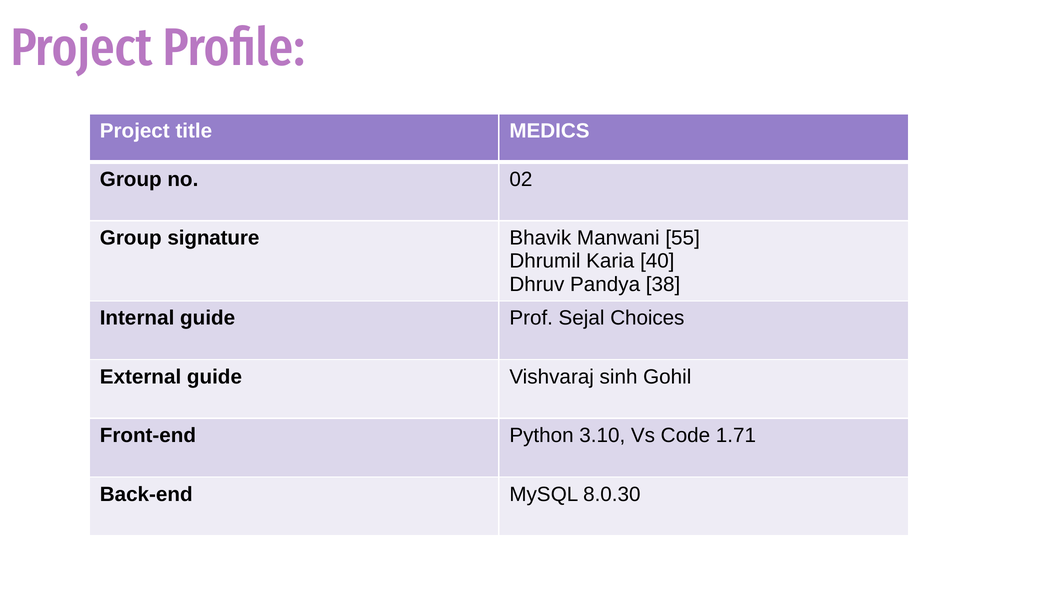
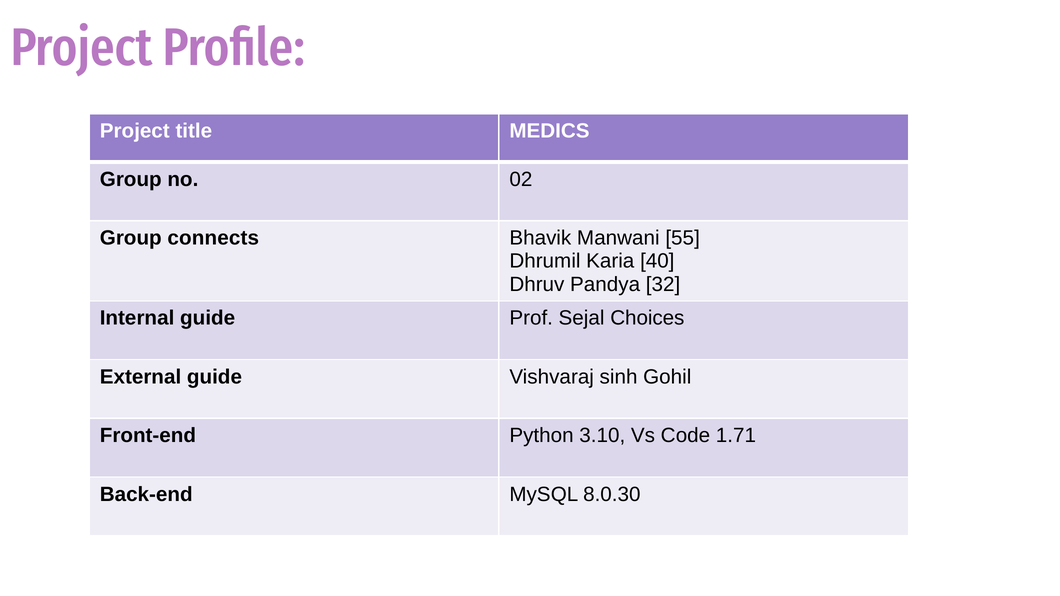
signature: signature -> connects (213, 238)
38: 38 -> 32 (663, 284)
